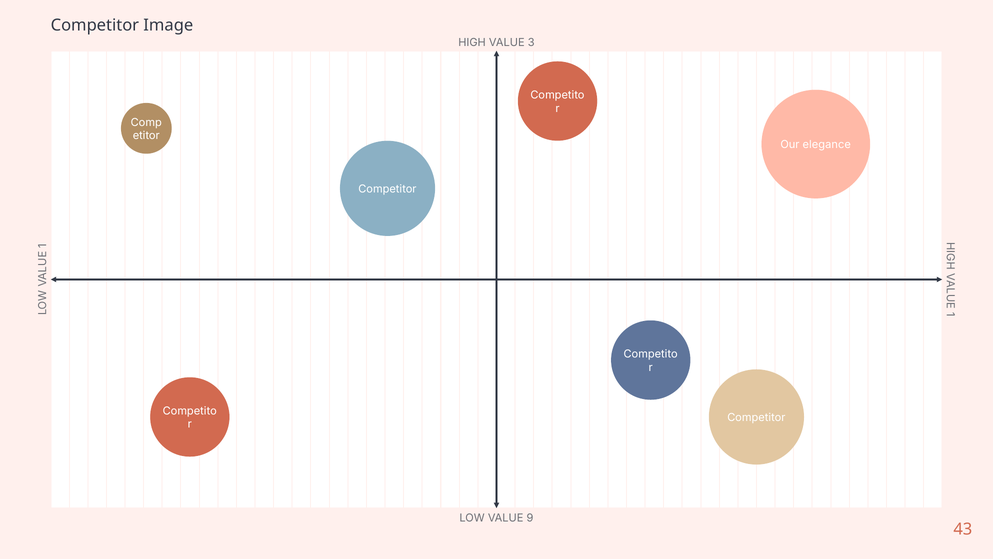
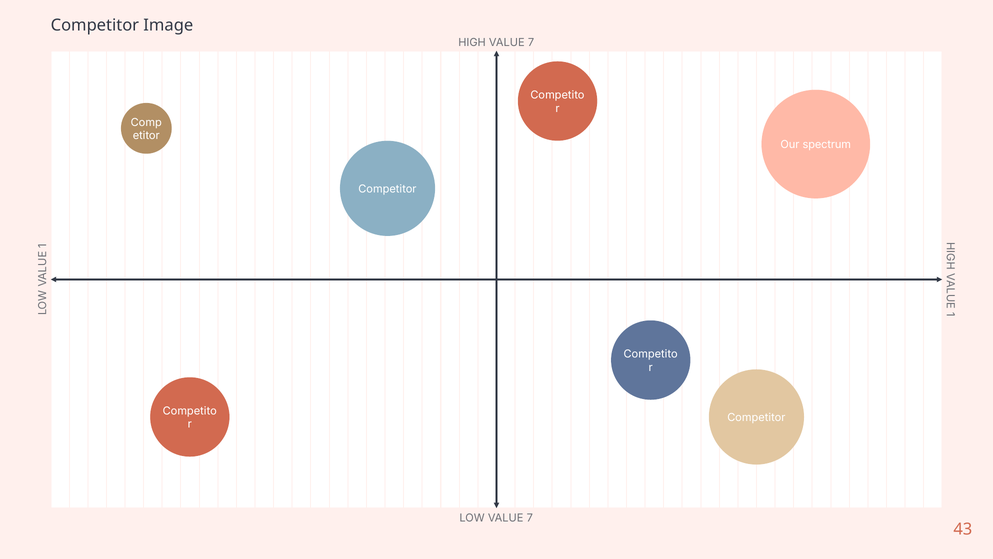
HIGH VALUE 3: 3 -> 7 (531, 42)
elegance: elegance -> spectrum (827, 145)
LOW VALUE 9: 9 -> 7 (530, 518)
